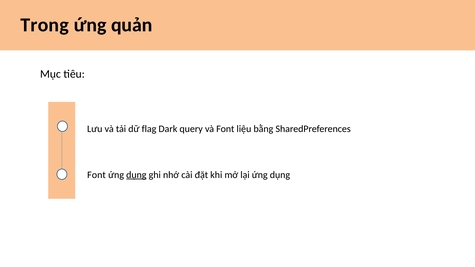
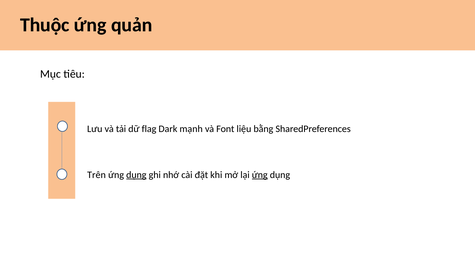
Trong: Trong -> Thuộc (45, 25)
query: query -> mạnh (191, 129)
Font: Font -> Trên (97, 175)
ứng underline: none -> present (260, 175)
